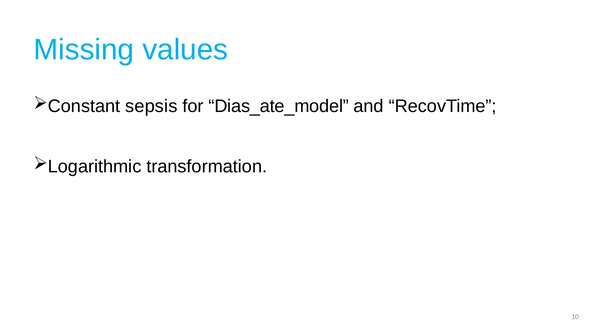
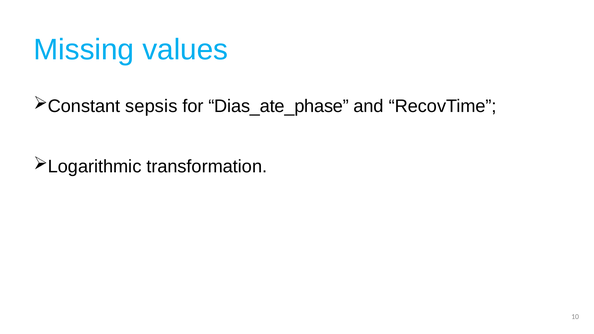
Dias_ate_model: Dias_ate_model -> Dias_ate_phase (279, 106)
